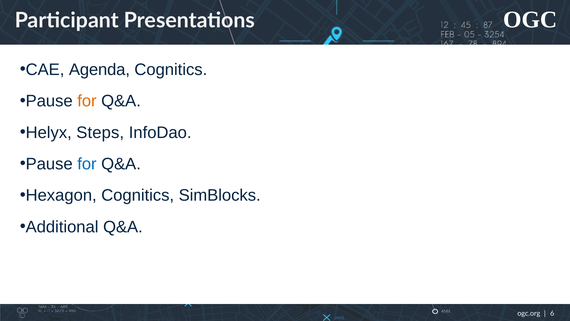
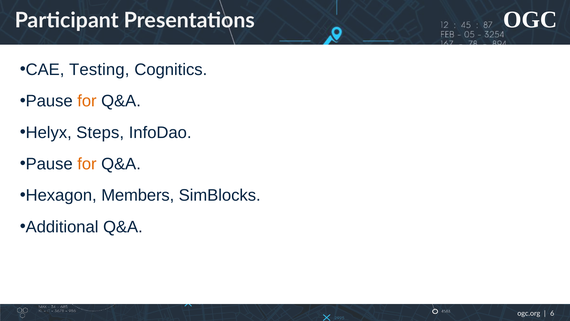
Agenda: Agenda -> Testing (99, 70)
for colour: blue -> orange (87, 164)
Hexagon Cognitics: Cognitics -> Members (138, 195)
